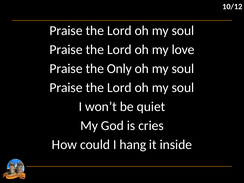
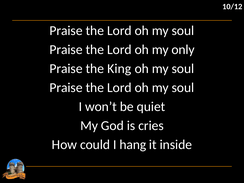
love: love -> only (183, 50)
Only: Only -> King (119, 69)
